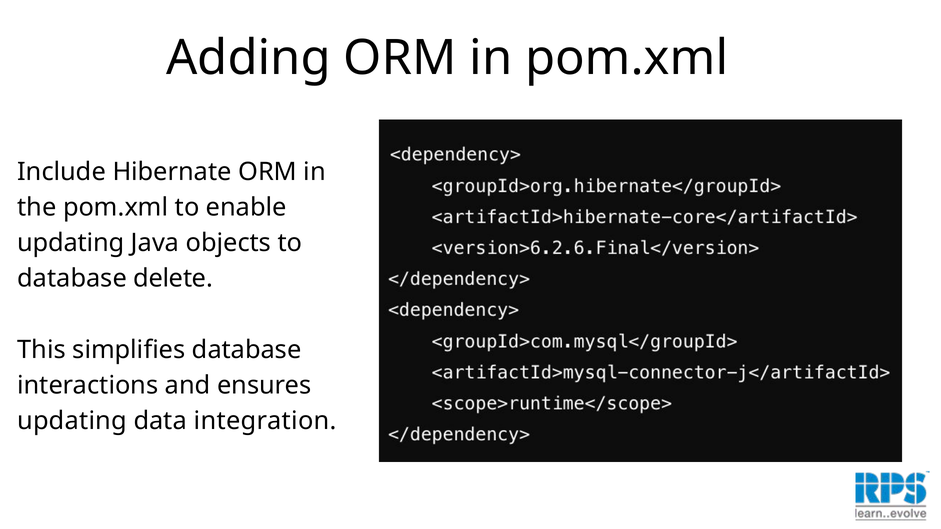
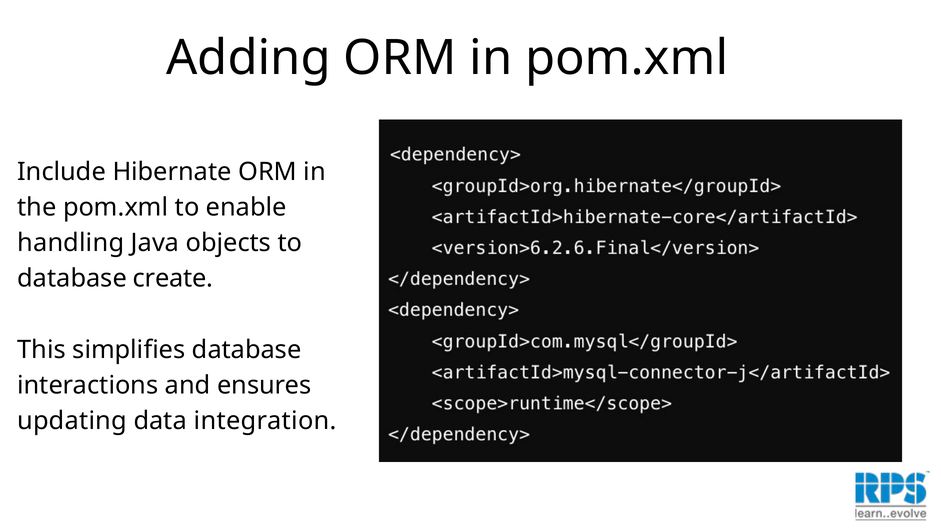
updating: updating -> handling (71, 243)
delete: delete -> create (173, 279)
